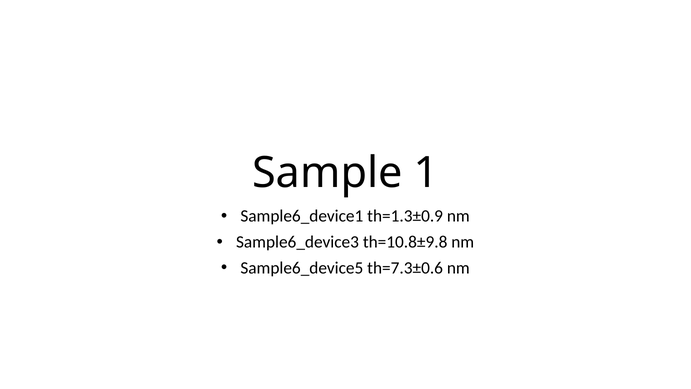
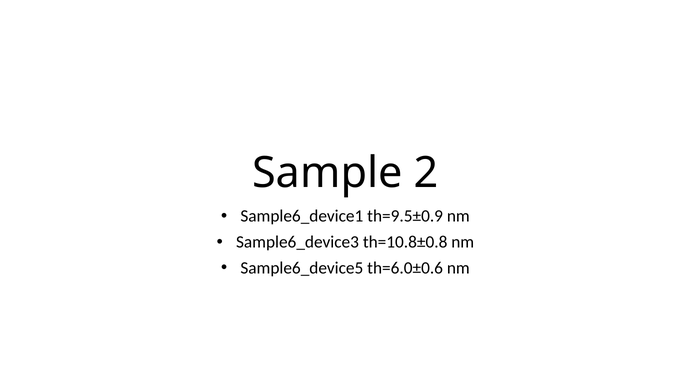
1: 1 -> 2 (426, 173)
th=1.3±0.9: th=1.3±0.9 -> th=9.5±0.9 (405, 216)
th=10.8±9.8: th=10.8±9.8 -> th=10.8±0.8 (405, 242)
th=7.3±0.6: th=7.3±0.6 -> th=6.0±0.6 (405, 268)
